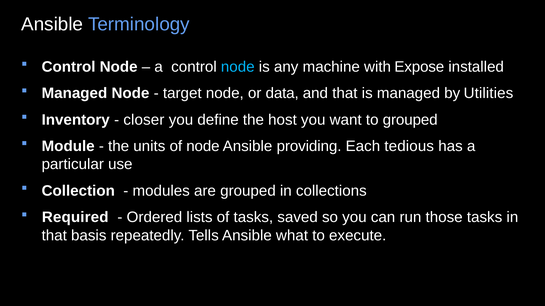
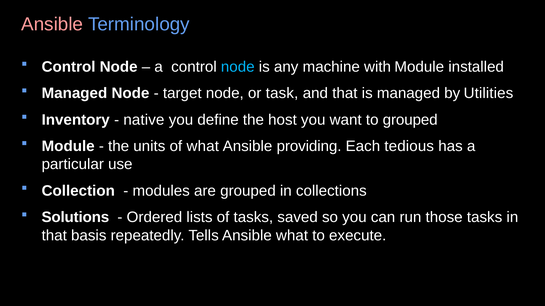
Ansible colour: white -> pink (52, 24)
with Expose: Expose -> Module (419, 67)
data: data -> task (282, 93)
closer: closer -> native (144, 120)
of node: node -> what (203, 146)
Required: Required -> Solutions (75, 218)
